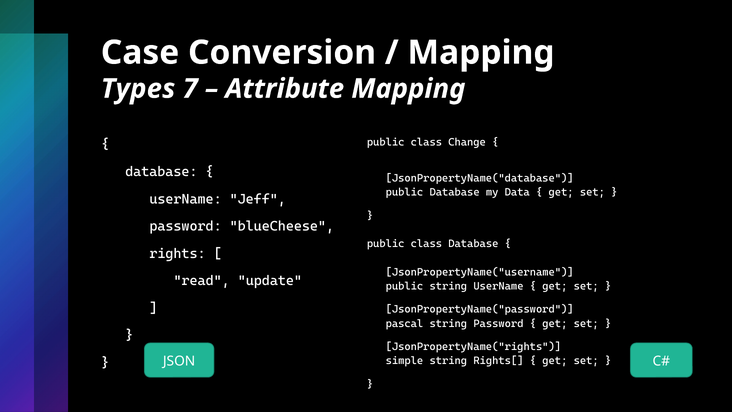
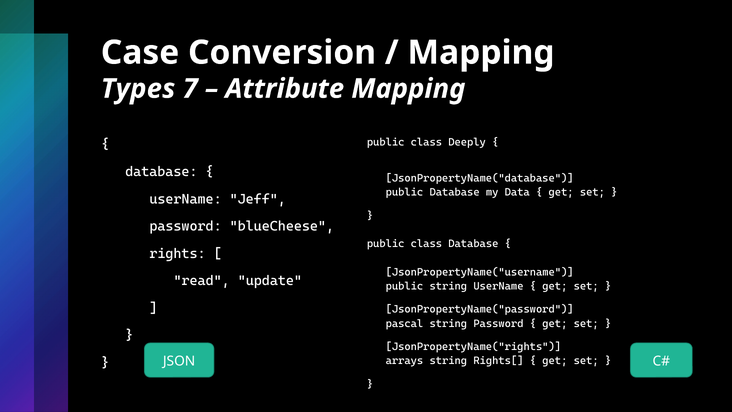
Change: Change -> Deeply (467, 142)
simple: simple -> arrays (404, 361)
